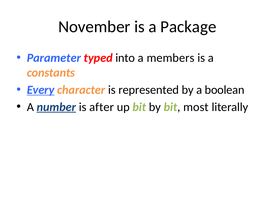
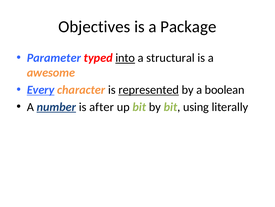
November: November -> Objectives (94, 27)
into underline: none -> present (125, 58)
members: members -> structural (171, 58)
constants: constants -> awesome (51, 72)
represented underline: none -> present (149, 89)
most: most -> using (196, 107)
